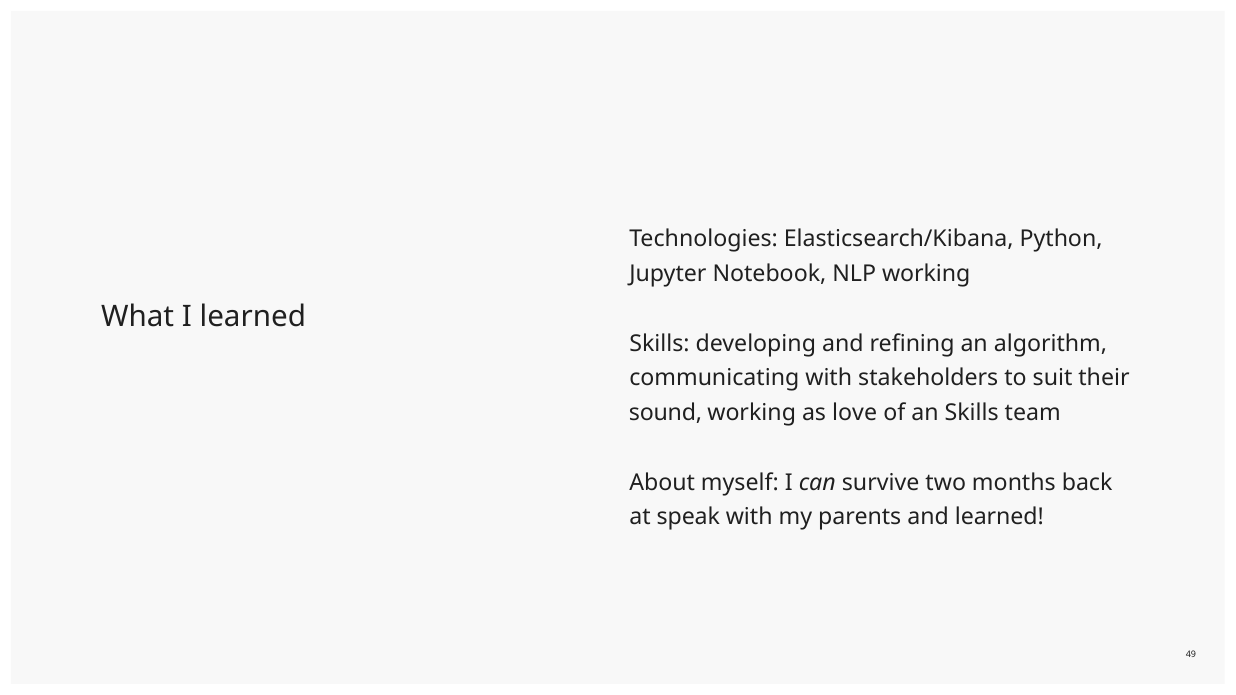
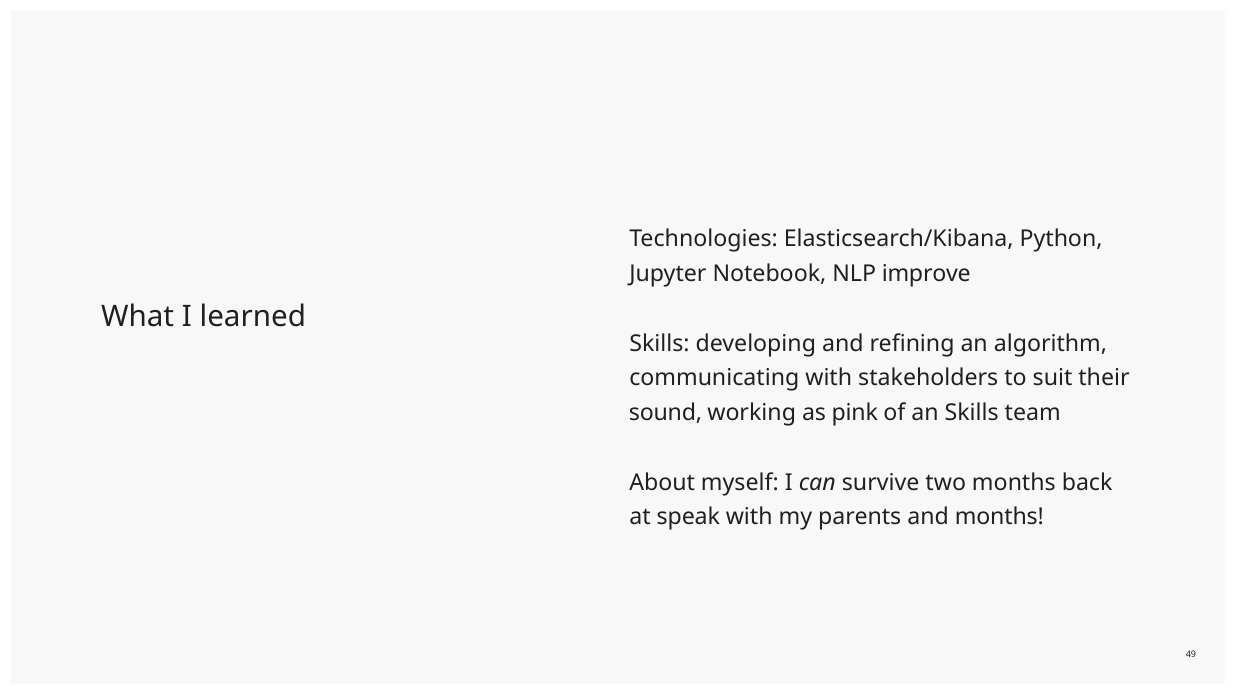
NLP working: working -> improve (926, 274)
love: love -> pink (855, 413)
and learned: learned -> months (999, 517)
